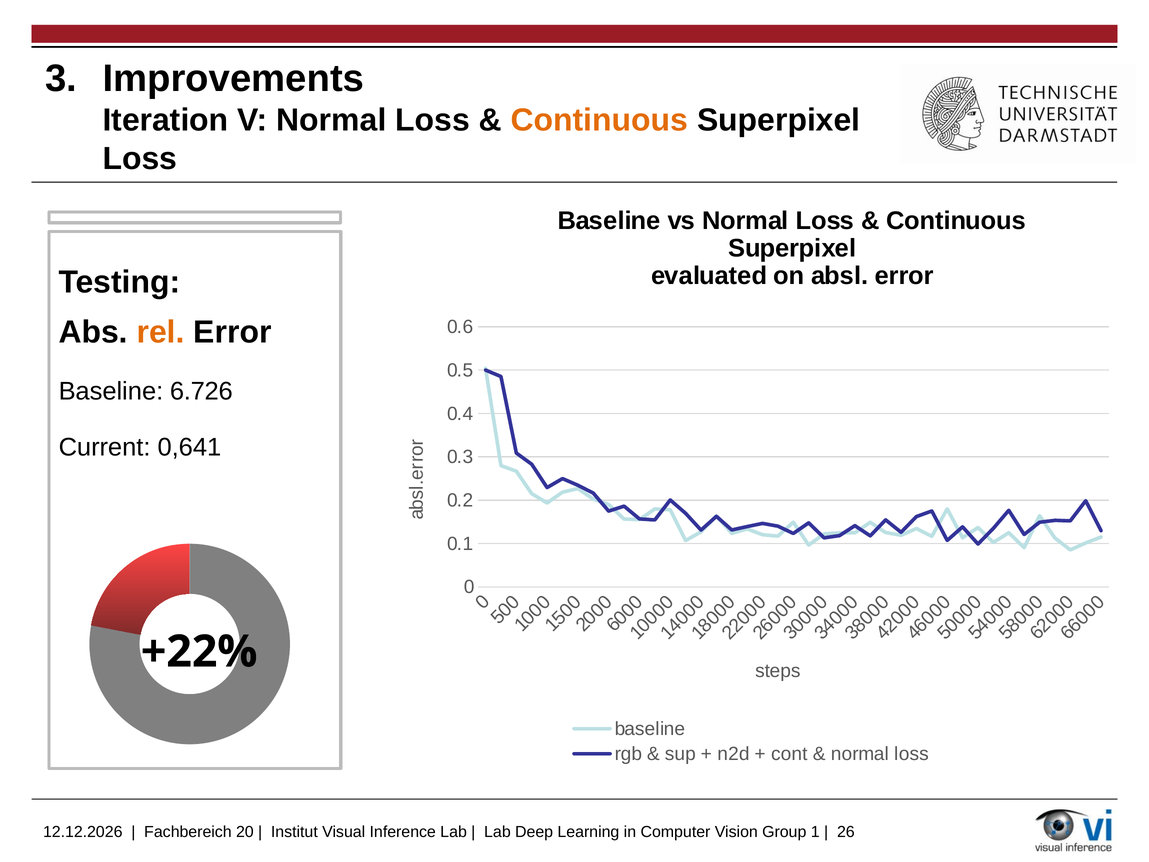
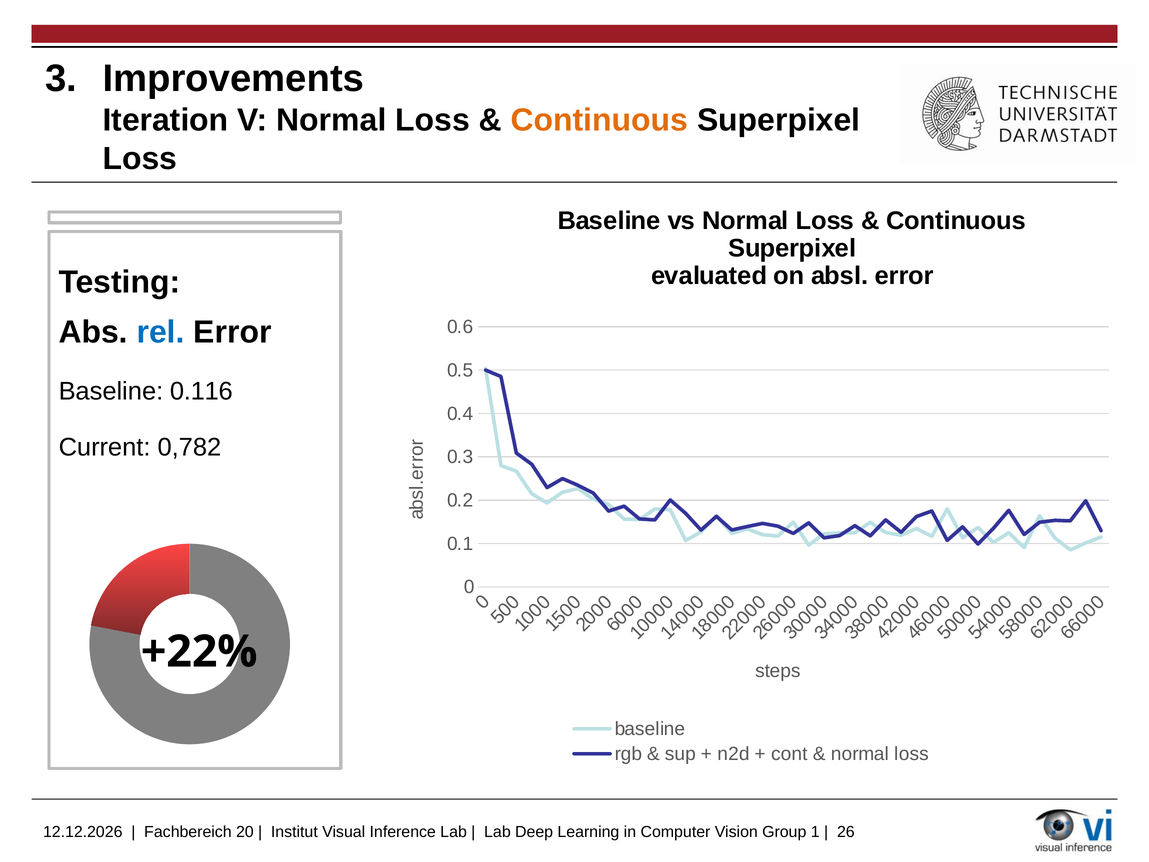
rel colour: orange -> blue (161, 332)
6.726: 6.726 -> 0.116 (201, 391)
0,641: 0,641 -> 0,782 (189, 447)
